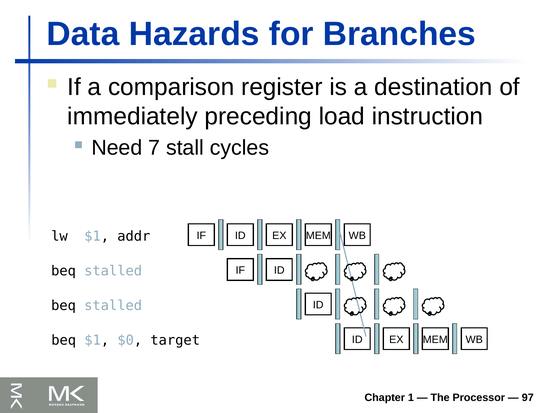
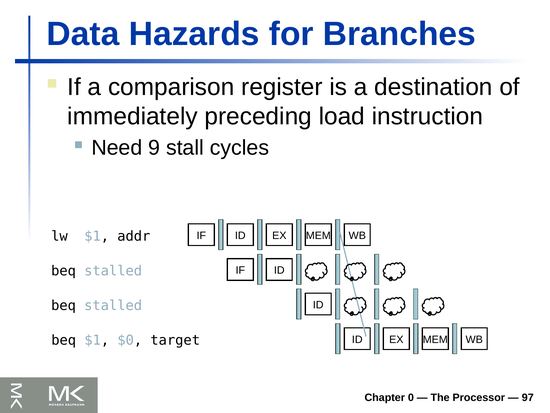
7: 7 -> 9 (154, 148)
1: 1 -> 0 (411, 397)
